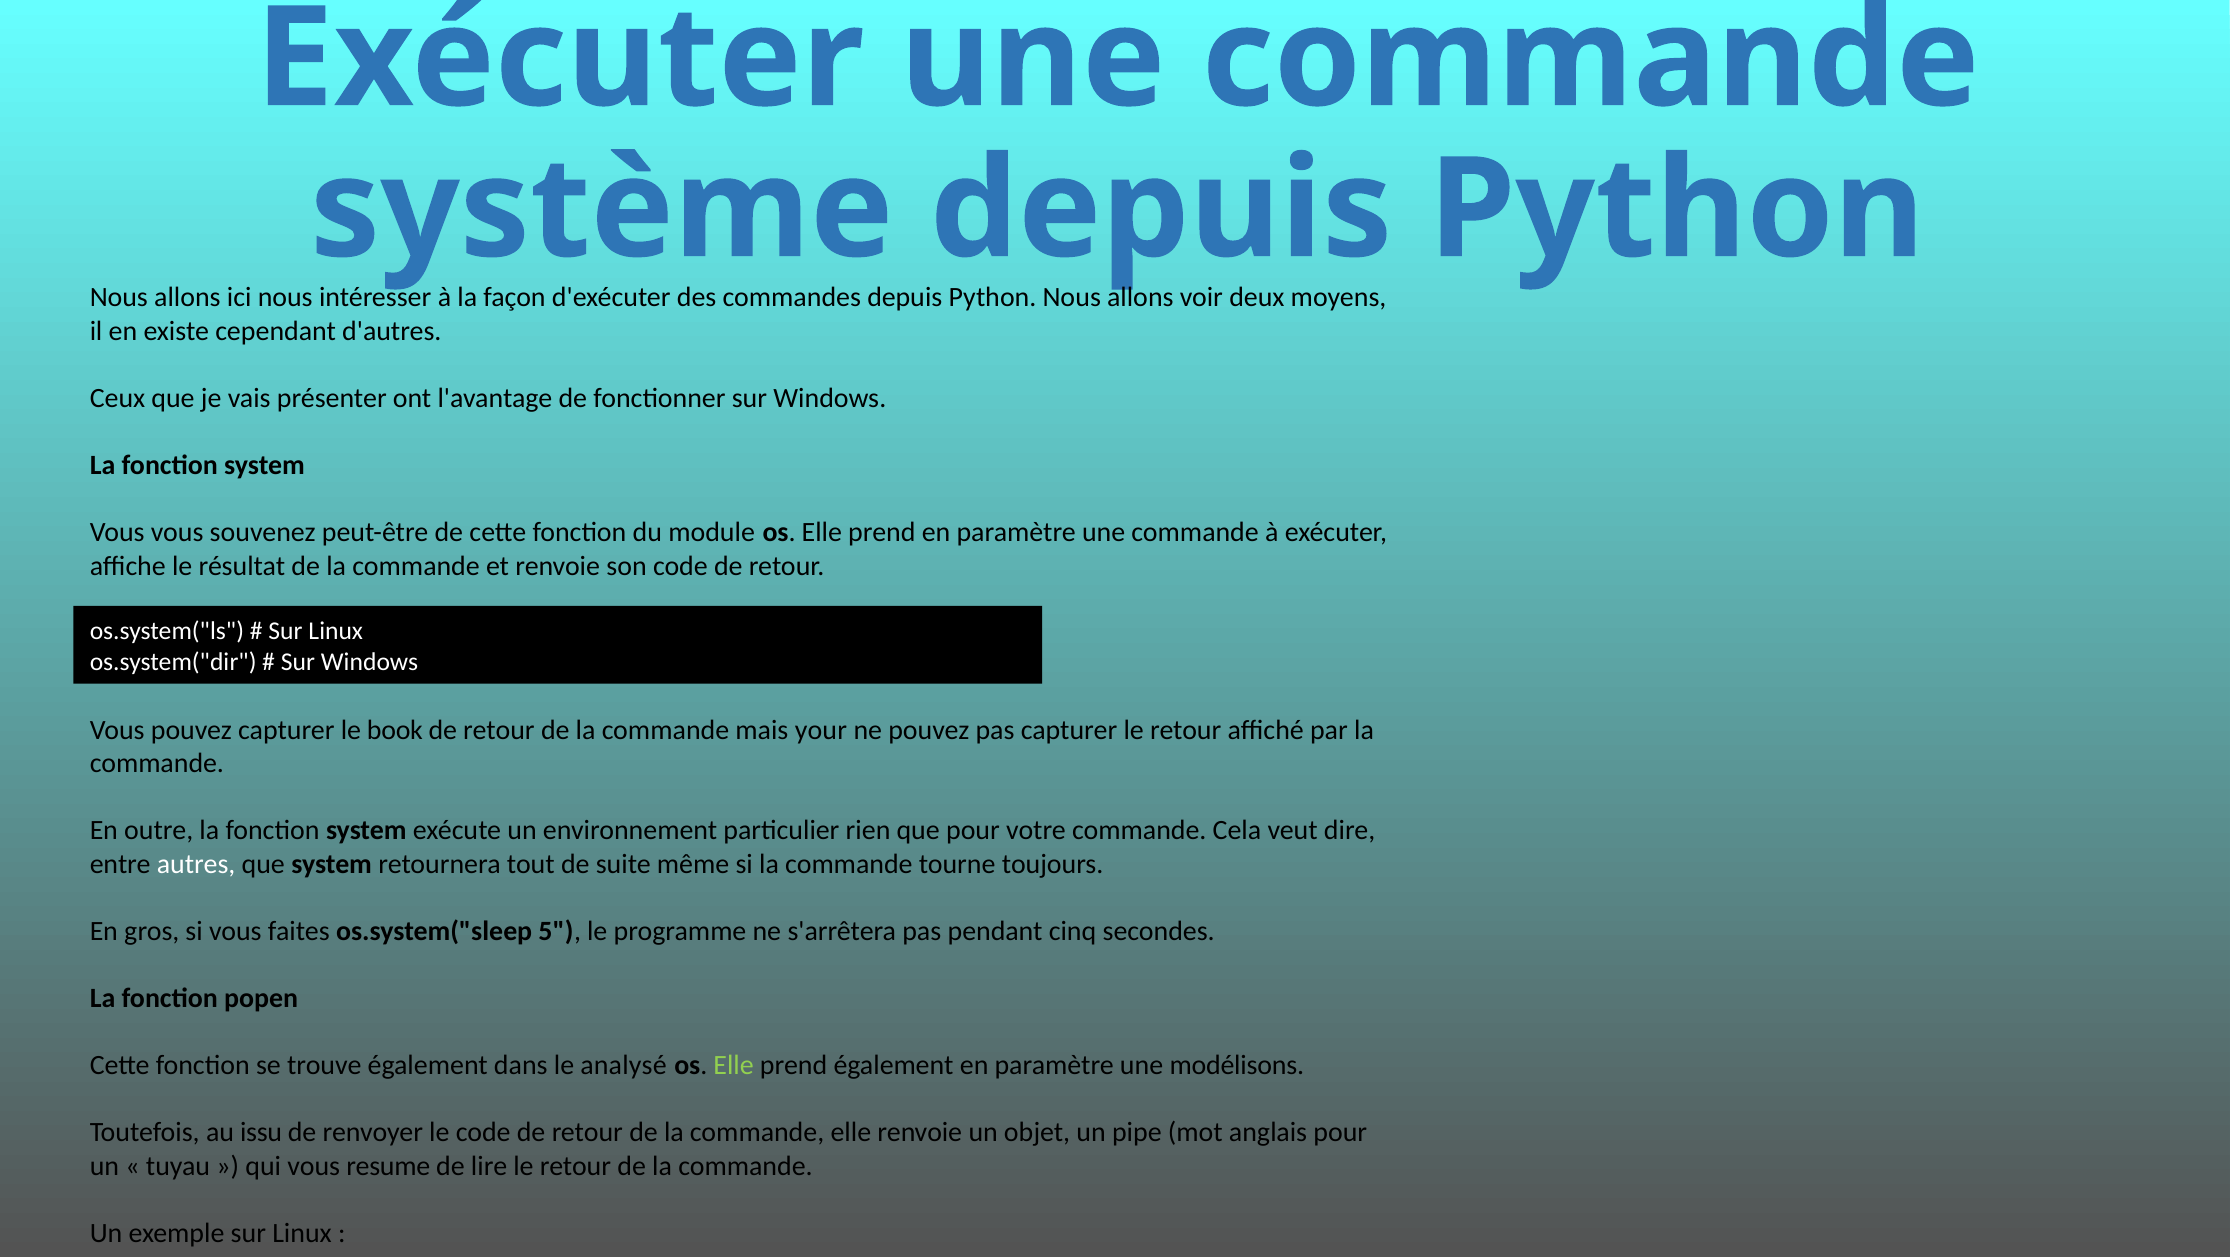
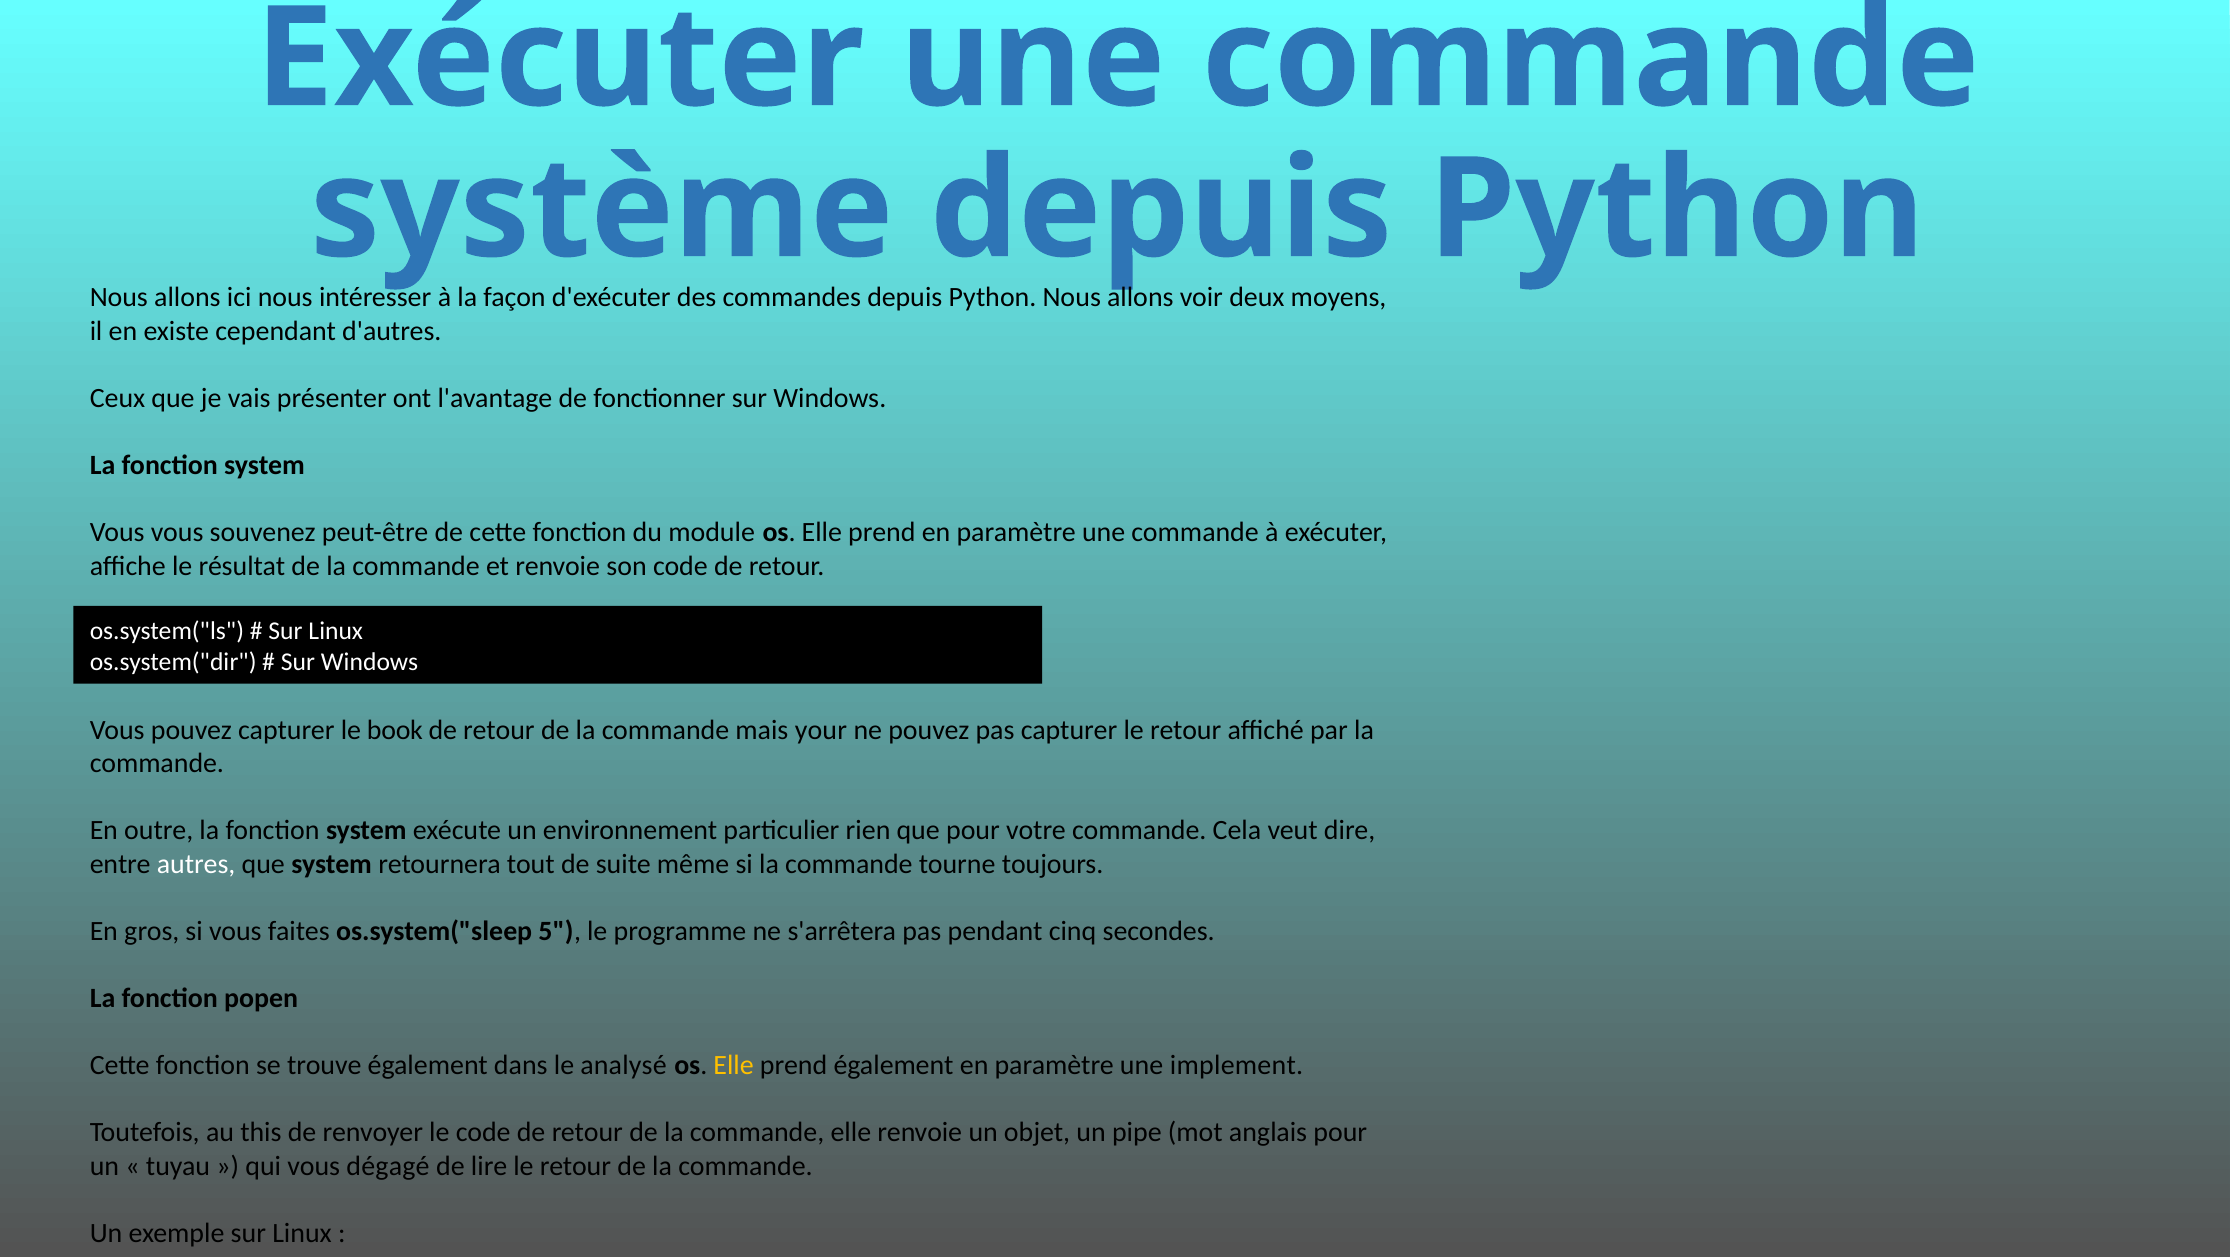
Elle colour: light green -> yellow (734, 1066)
modélisons: modélisons -> implement (1237, 1066)
issu: issu -> this (261, 1133)
resume: resume -> dégagé (388, 1166)
